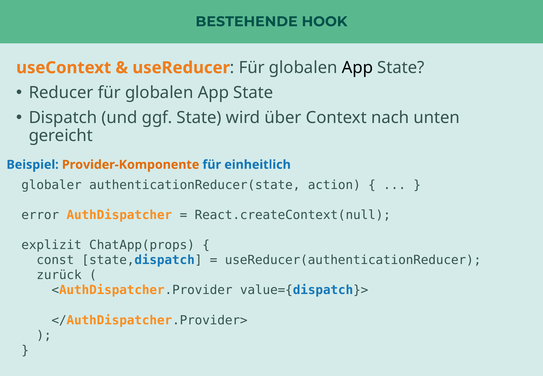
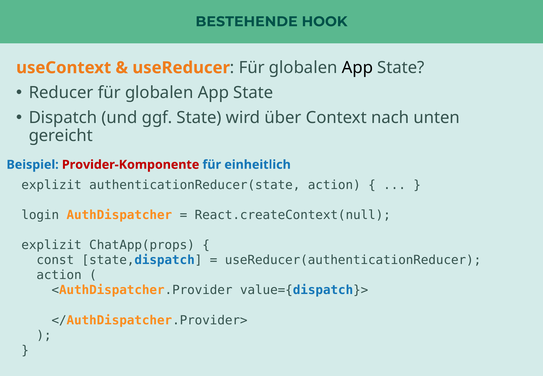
Provider-Komponente colour: orange -> red (131, 165)
globaler: globaler -> explizit (52, 185)
error: error -> login (40, 215)
zurück: zurück -> action (59, 275)
